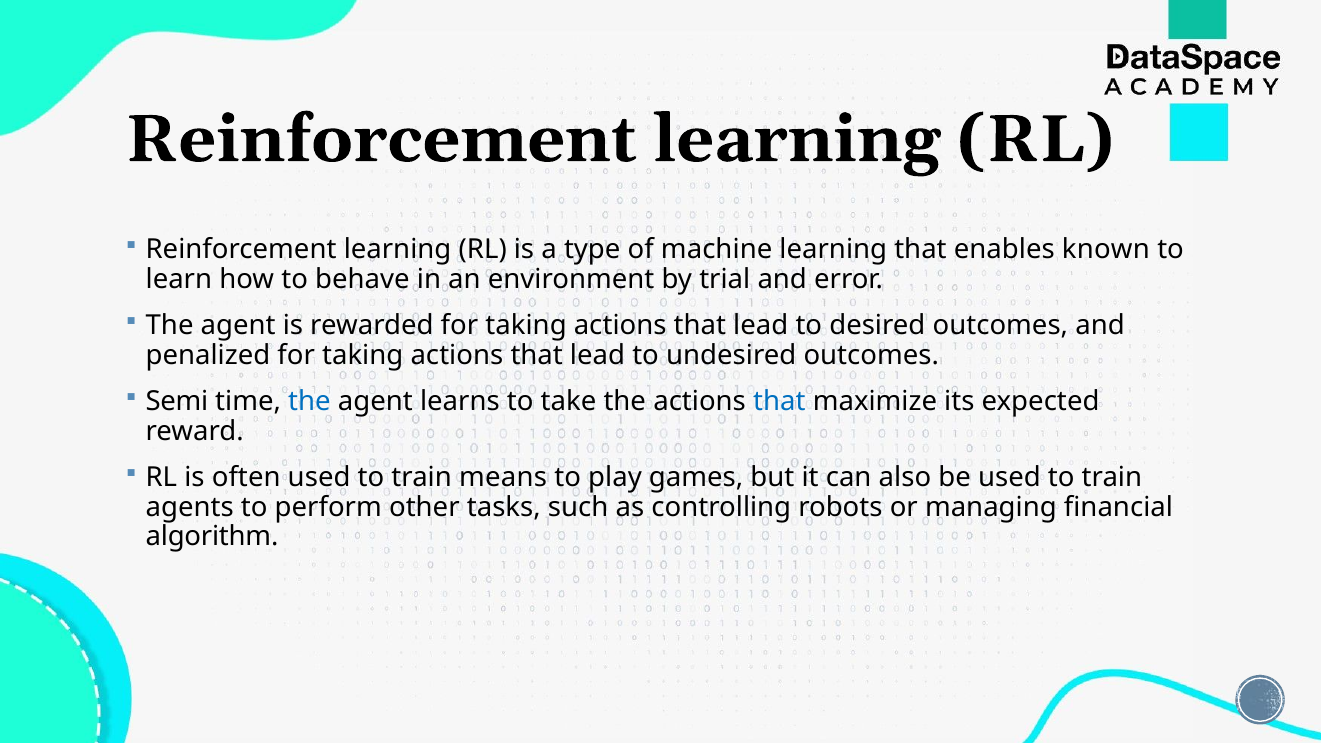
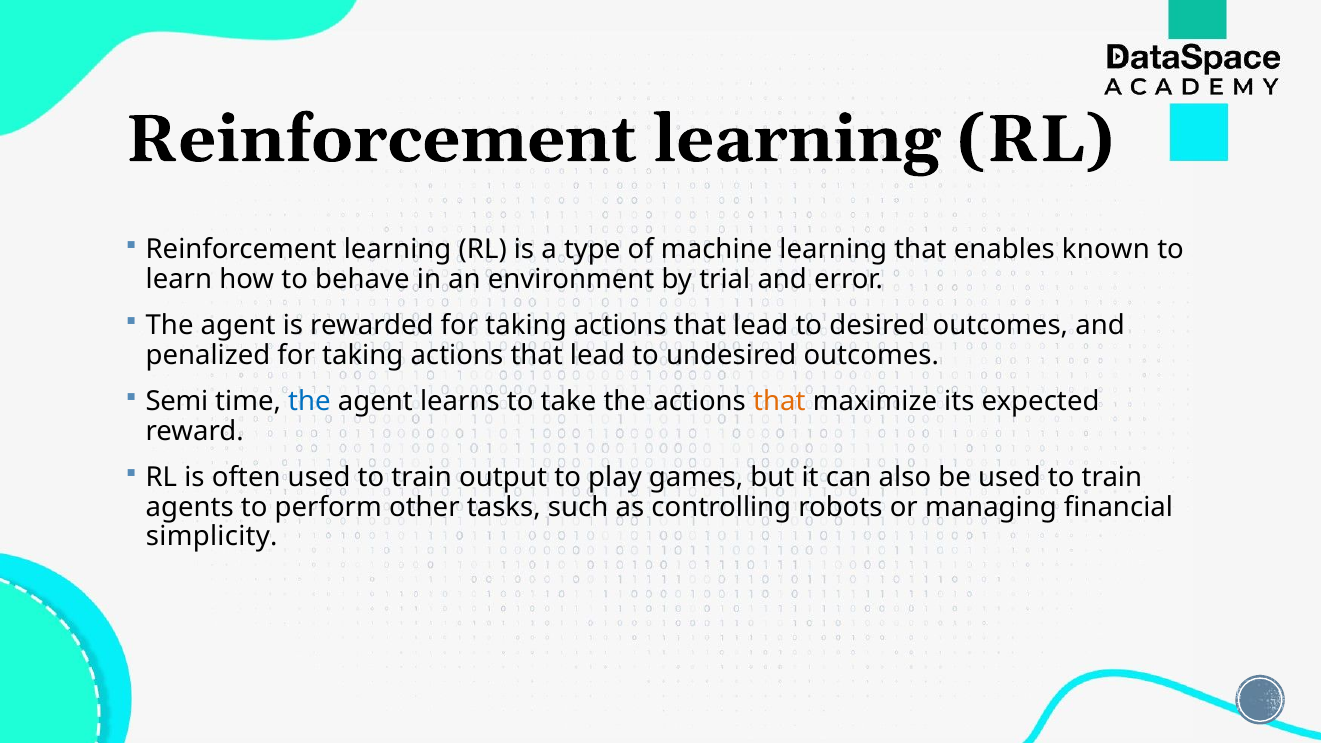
that colour: blue -> orange (779, 401)
means: means -> output (503, 477)
algorithm: algorithm -> simplicity (212, 537)
